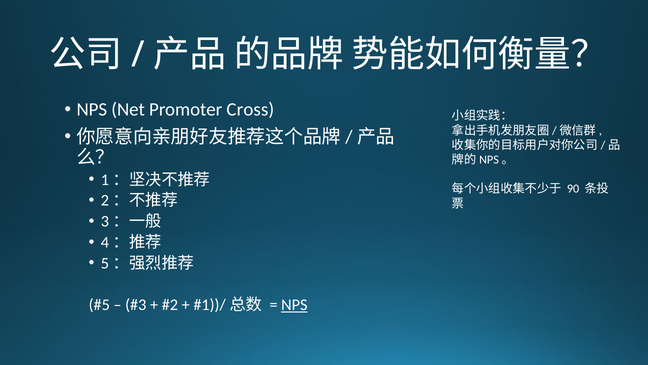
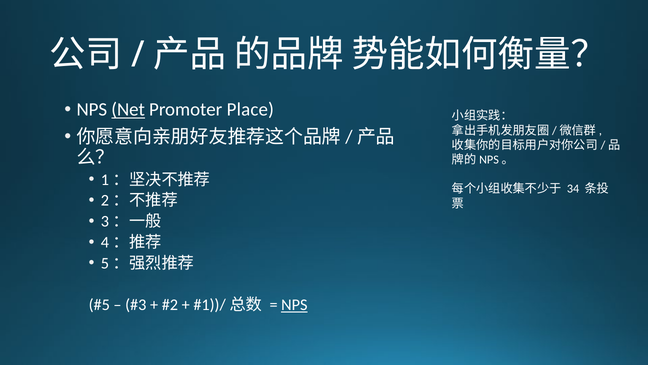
Net underline: none -> present (128, 110)
Cross: Cross -> Place (250, 110)
90: 90 -> 34 (573, 189)
